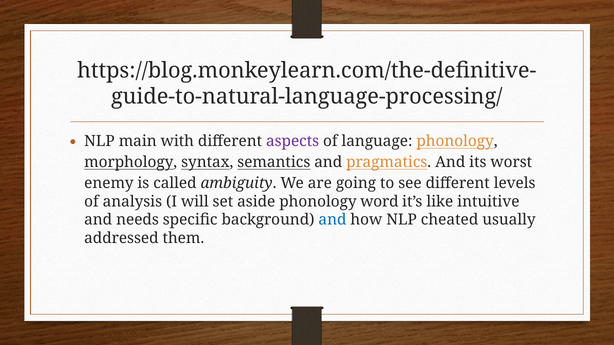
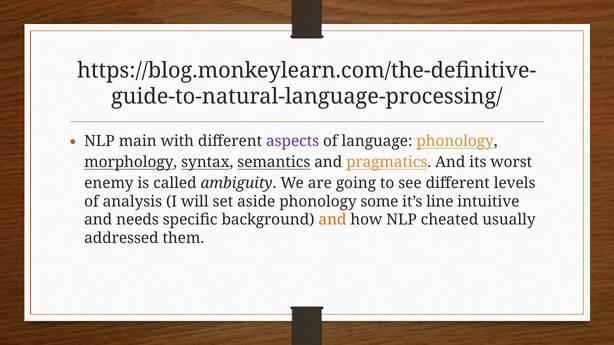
word: word -> some (379, 202)
like: like -> line (440, 202)
and colour: blue -> orange (332, 220)
